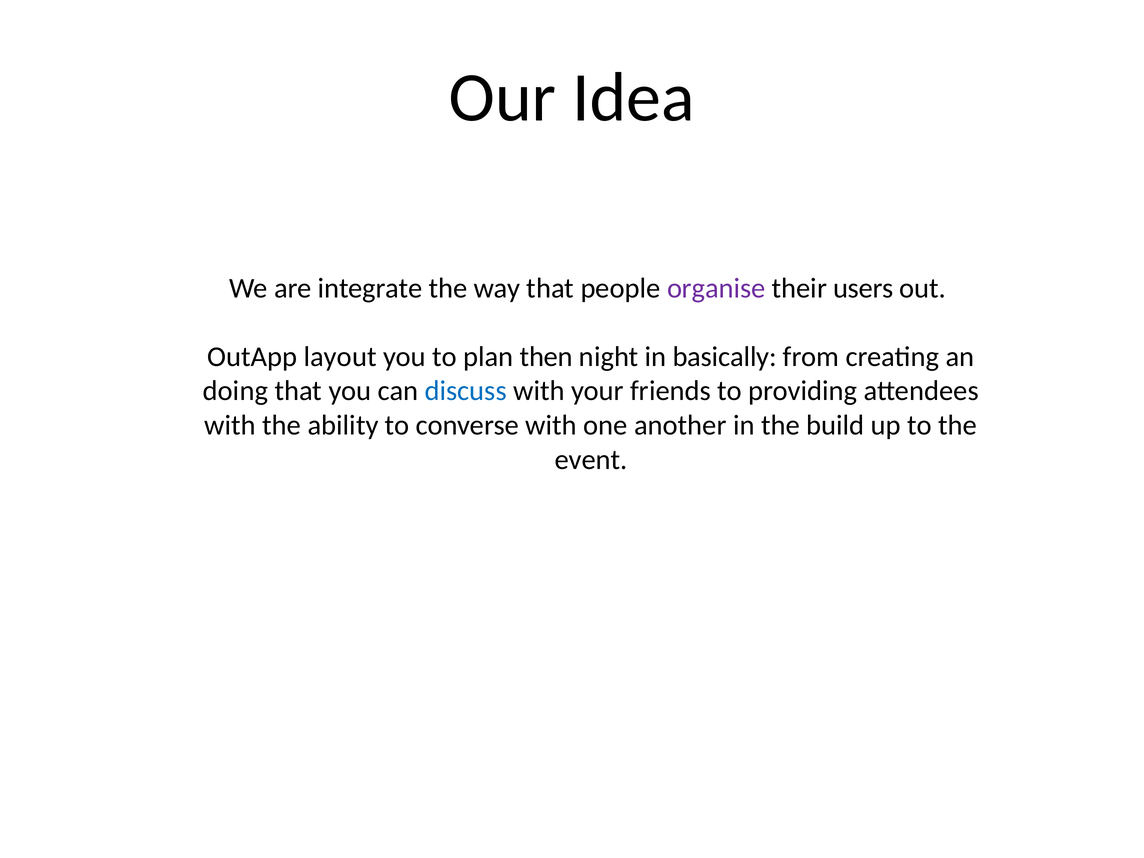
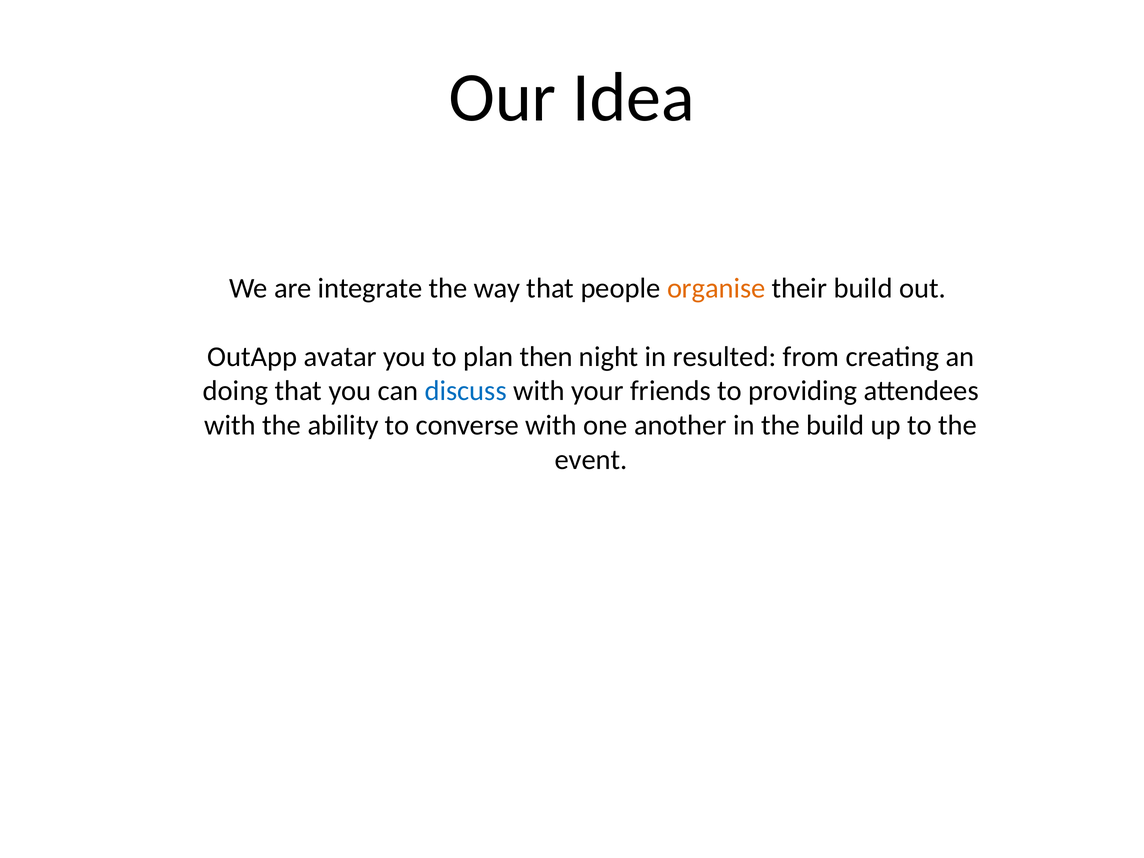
organise colour: purple -> orange (716, 288)
their users: users -> build (863, 288)
layout: layout -> avatar (340, 357)
basically: basically -> resulted (725, 357)
